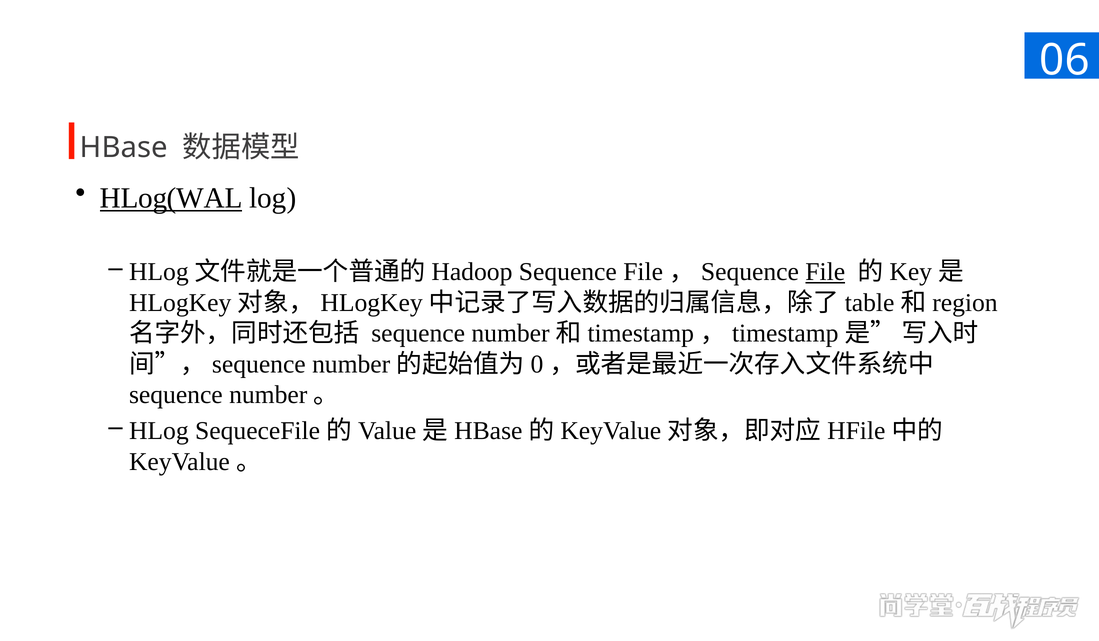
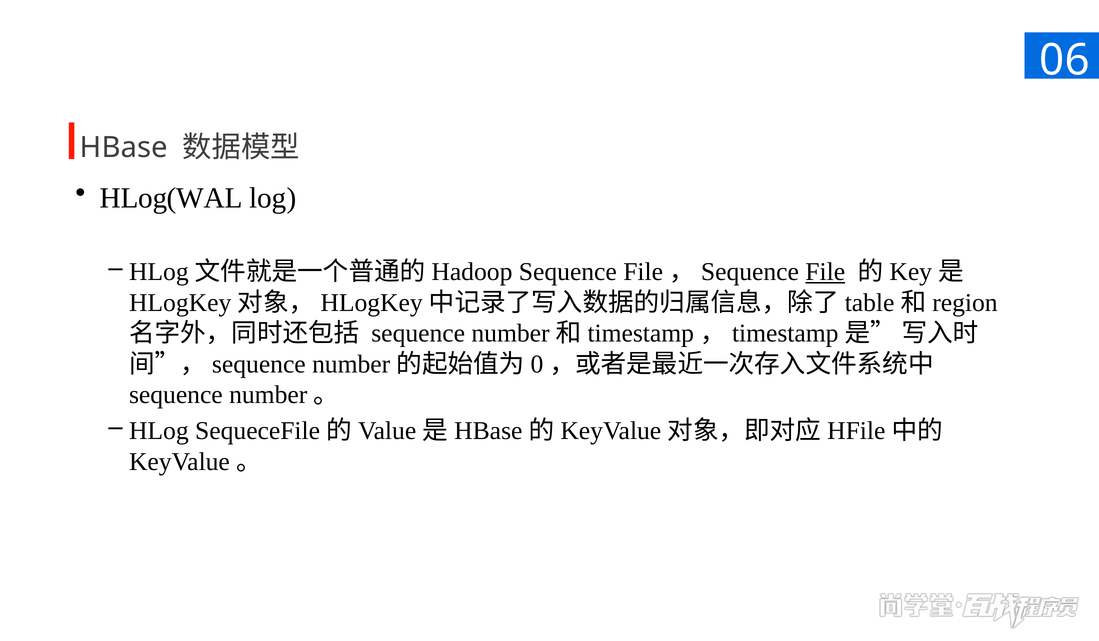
HLog(WAL underline: present -> none (171, 198)
